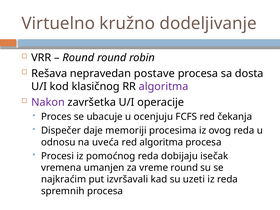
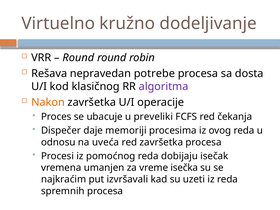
postave: postave -> potrebe (154, 73)
Nakon colour: purple -> orange (48, 102)
ocenjuju: ocenjuju -> preveliki (153, 117)
red algoritma: algoritma -> završetka (161, 142)
vreme round: round -> isečka (184, 168)
